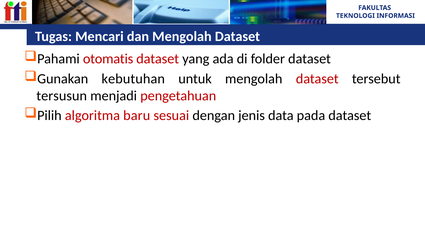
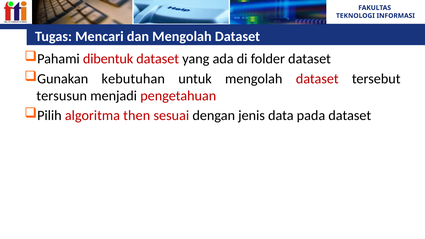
otomatis: otomatis -> dibentuk (108, 59)
baru: baru -> then (137, 116)
